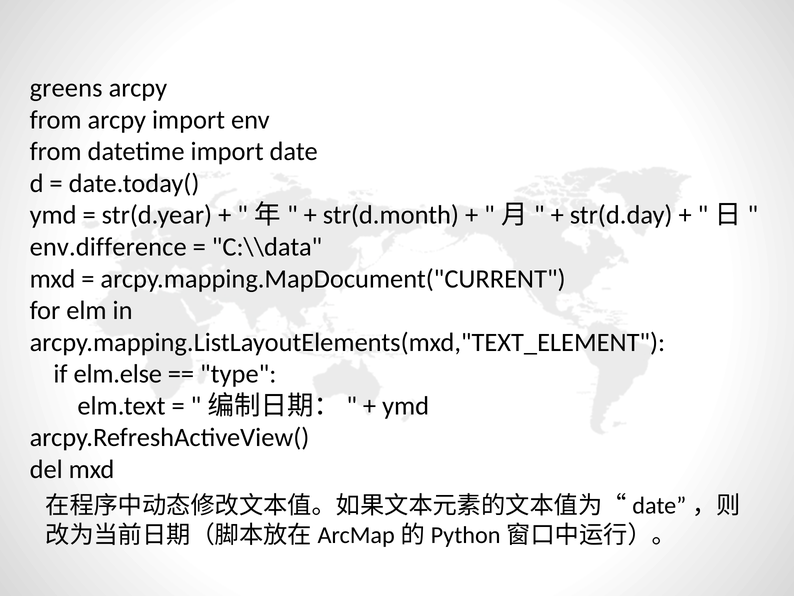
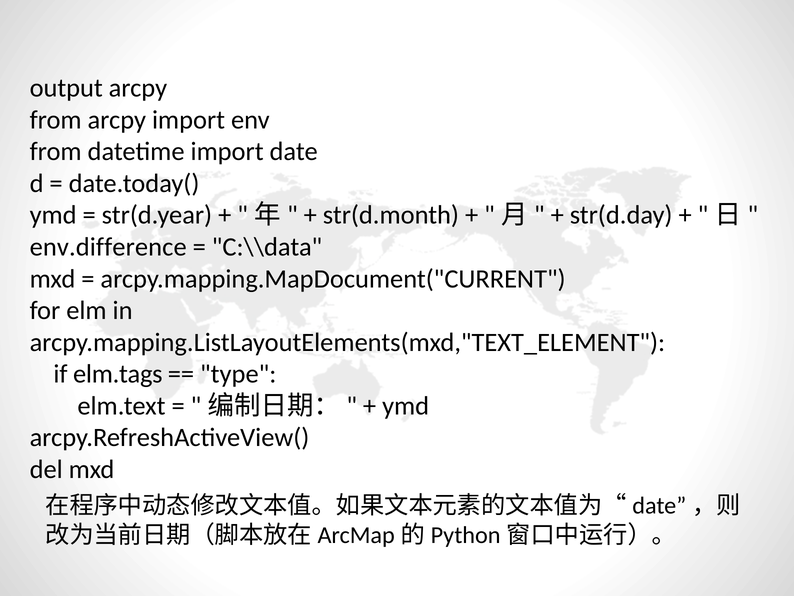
greens: greens -> output (66, 88)
elm.else: elm.else -> elm.tags (118, 374)
